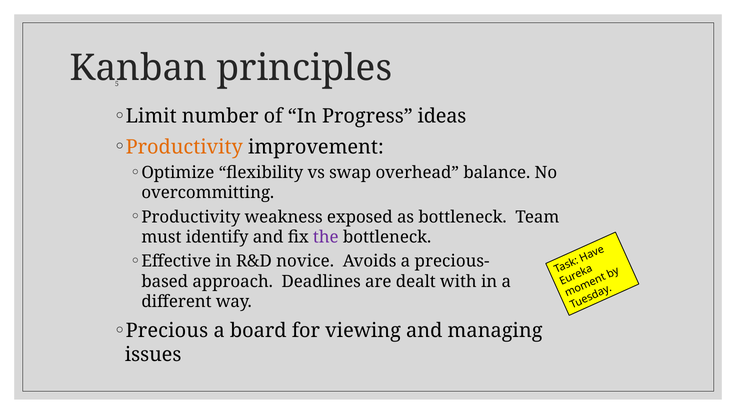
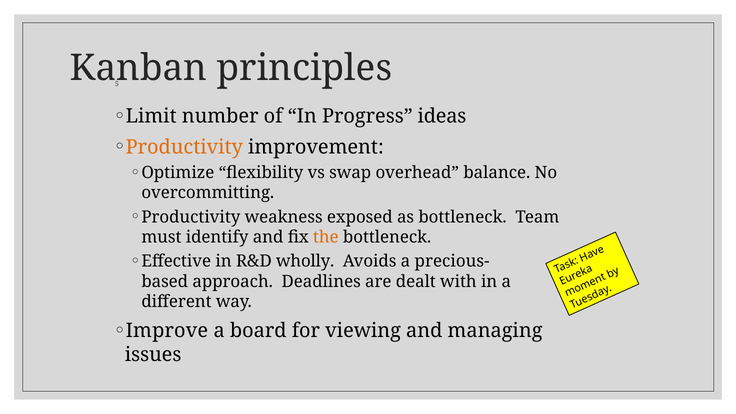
the colour: purple -> orange (326, 237)
novice: novice -> wholly (305, 261)
Precious: Precious -> Improve (167, 331)
